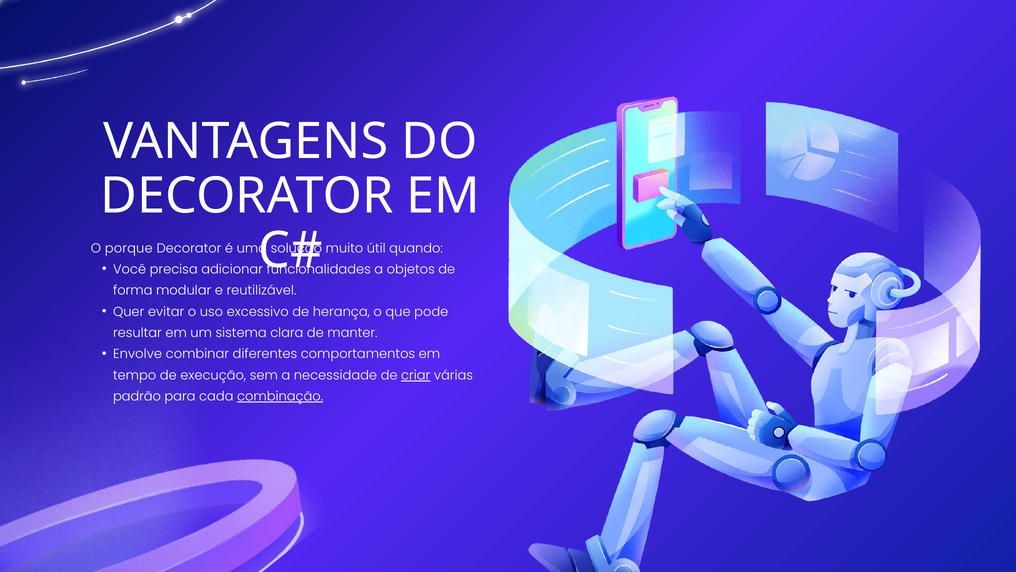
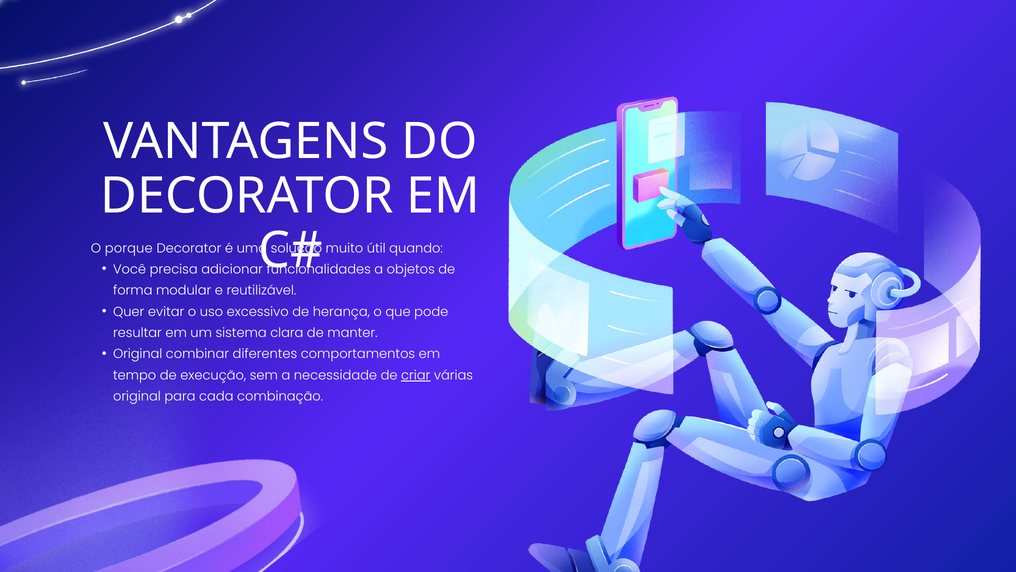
Envolve: Envolve -> Original (138, 354)
padrão: padrão -> original (137, 396)
combinação underline: present -> none (280, 396)
